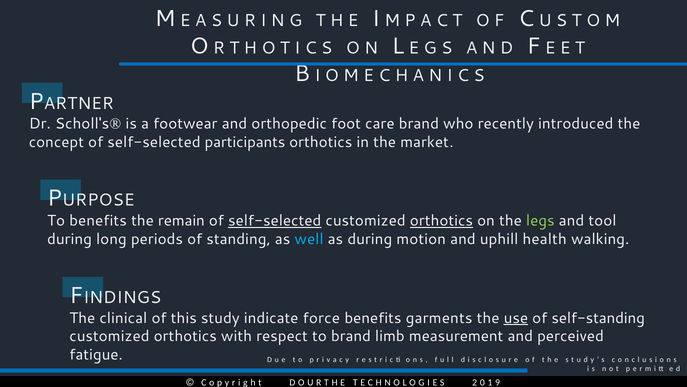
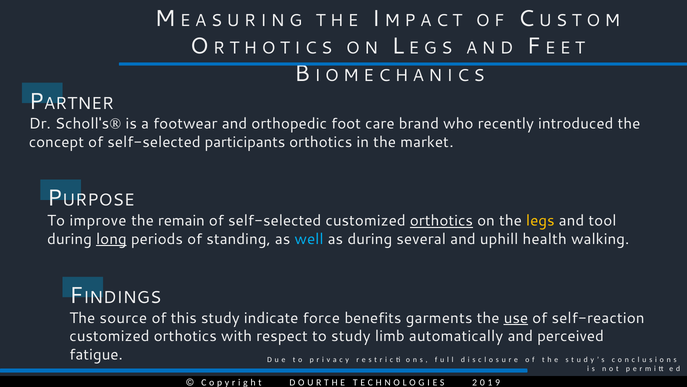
To benefits: benefits -> improve (98, 220)
self-selected underline: present -> none (275, 220)
legs colour: light green -> yellow (540, 220)
long underline: none -> present (111, 239)
motion: motion -> several (421, 239)
clinical: clinical -> source (123, 318)
self-standing: self-standing -> self-reaction (598, 318)
to brand: brand -> study (351, 336)
measurement: measurement -> automatically (456, 336)
